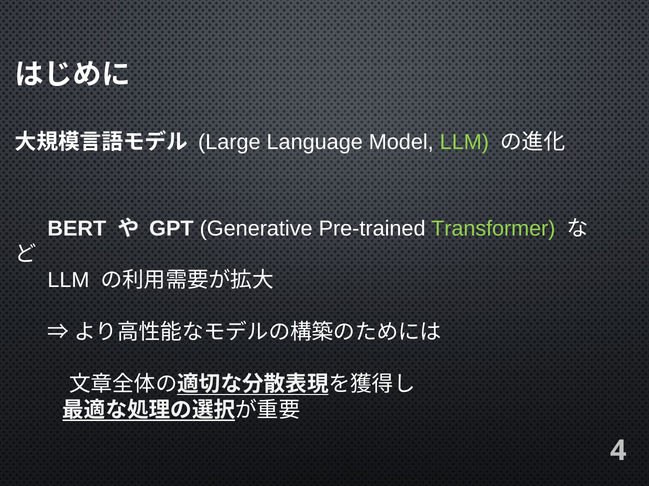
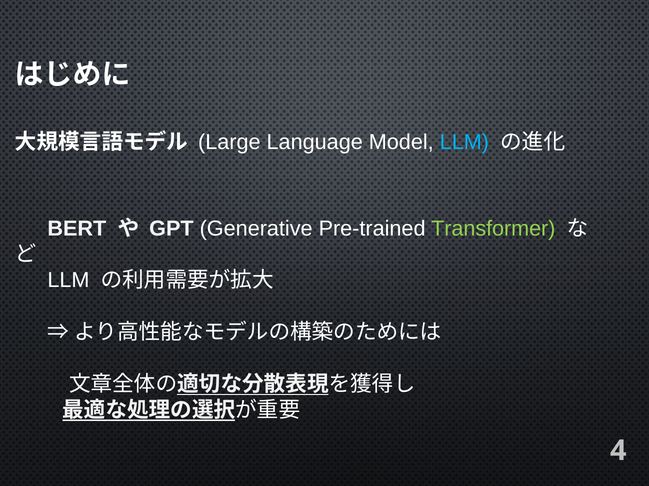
LLM colour: light green -> light blue (464, 142)
